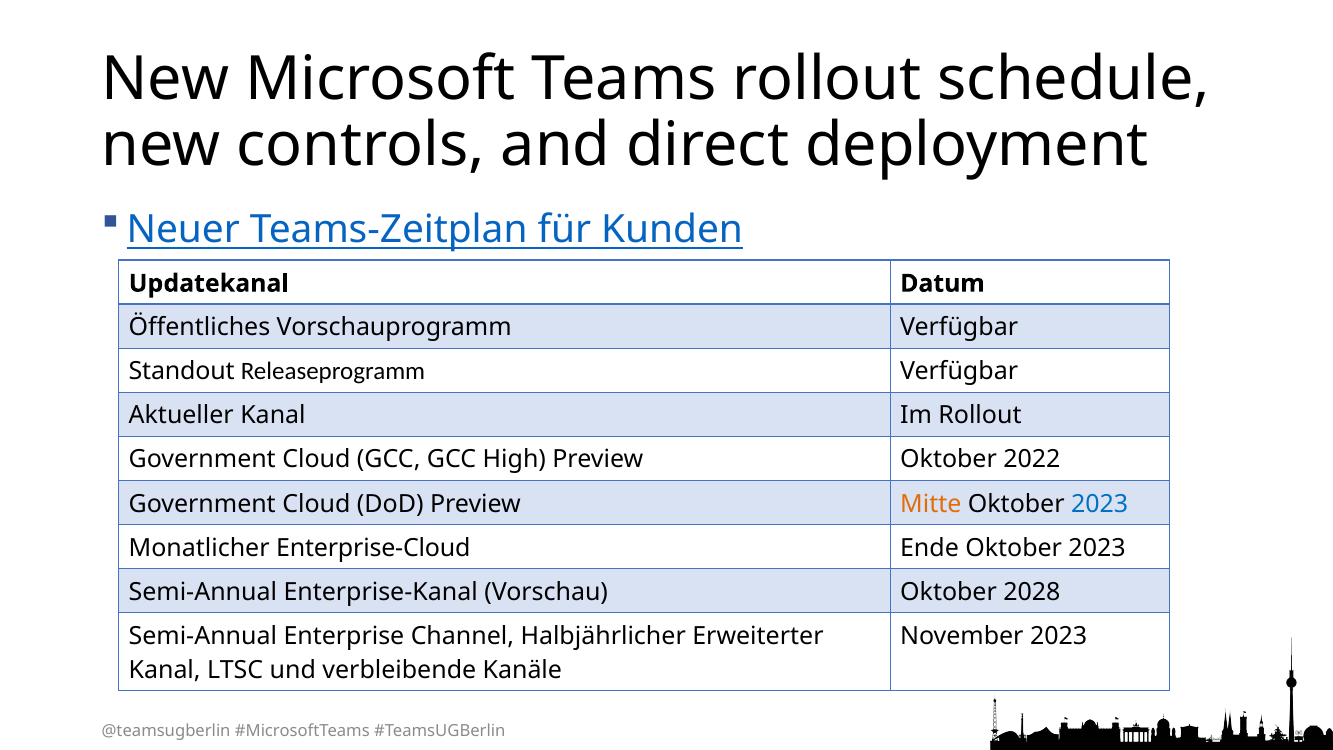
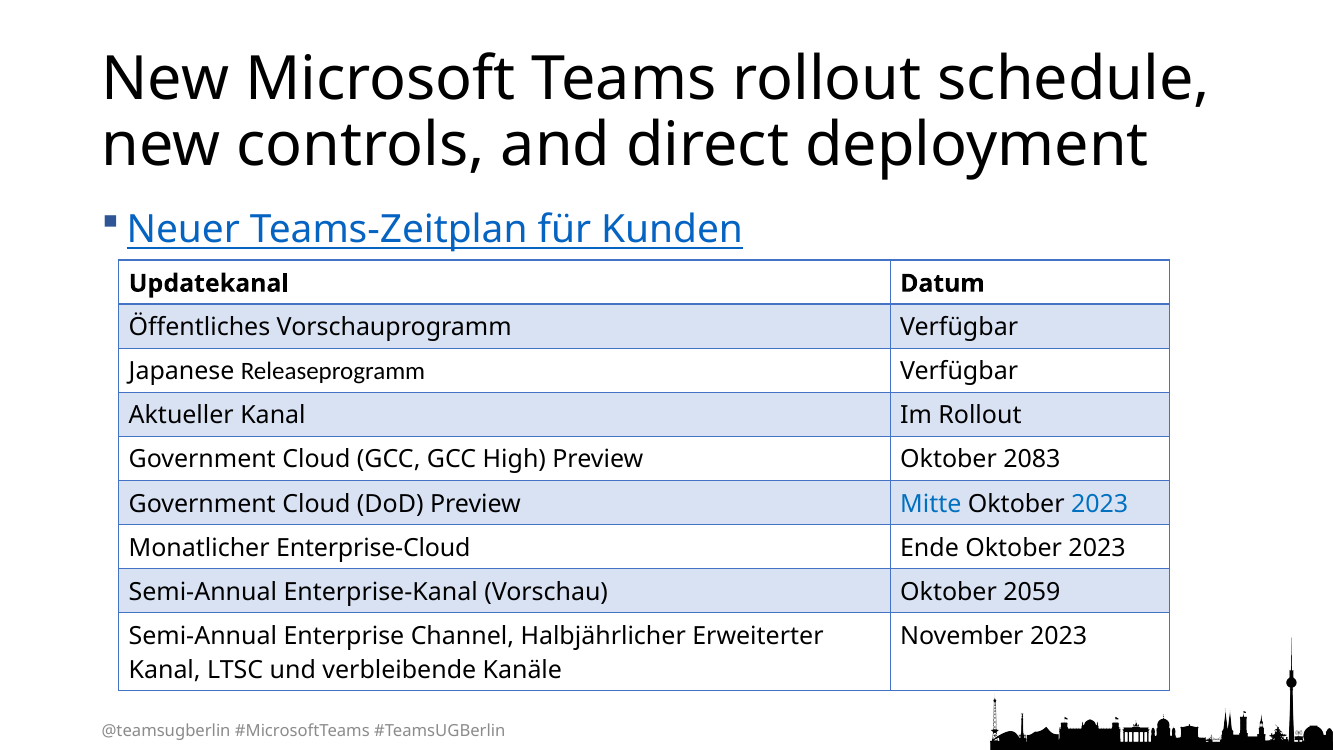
Standout: Standout -> Japanese (182, 371)
2022: 2022 -> 2083 (1032, 460)
Mitte colour: orange -> blue (931, 504)
2028: 2028 -> 2059 (1032, 592)
